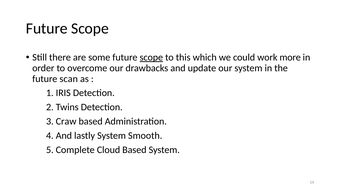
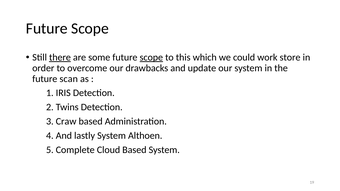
there underline: none -> present (60, 57)
more: more -> store (290, 57)
Smooth: Smooth -> Althoen (145, 136)
